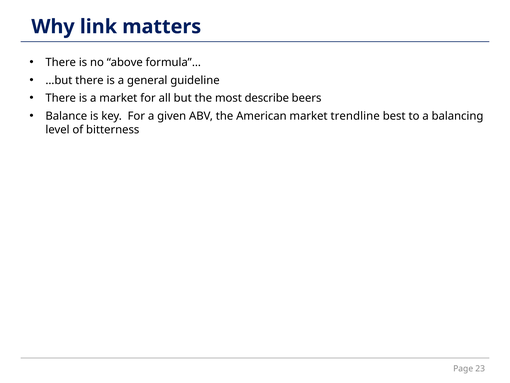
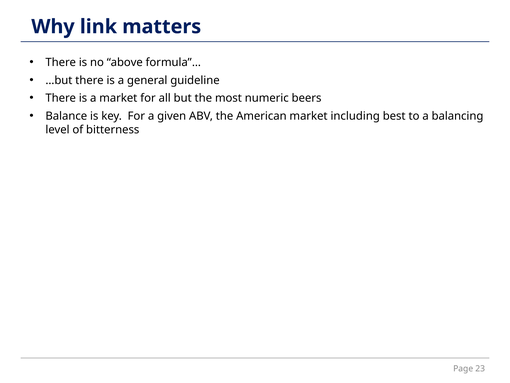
describe: describe -> numeric (267, 98)
trendline: trendline -> including (355, 116)
